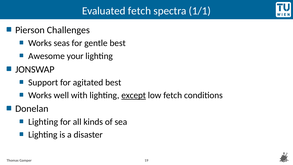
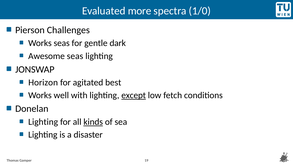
Evaluated fetch: fetch -> more (140, 11)
1/1: 1/1 -> 1/0 (200, 11)
gentle best: best -> dark (118, 43)
Awesome your: your -> seas (75, 56)
Support: Support -> Horizon (43, 82)
kinds underline: none -> present (93, 122)
